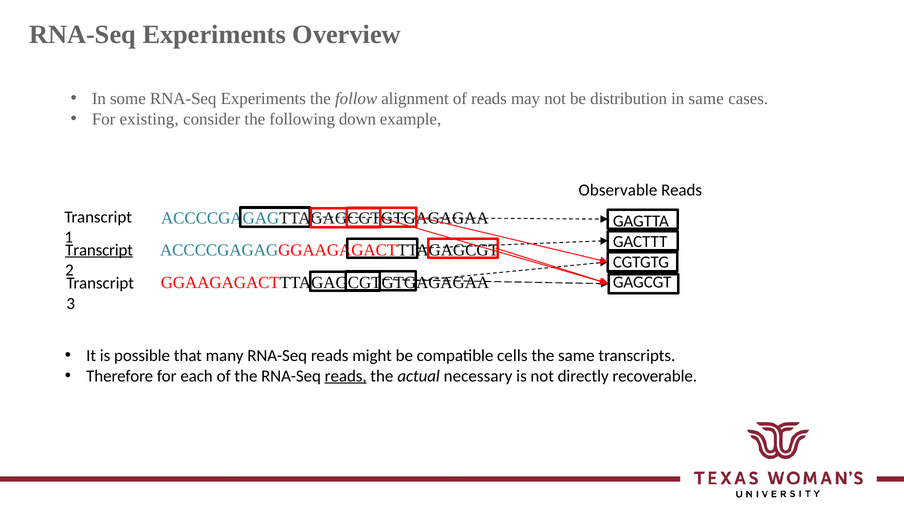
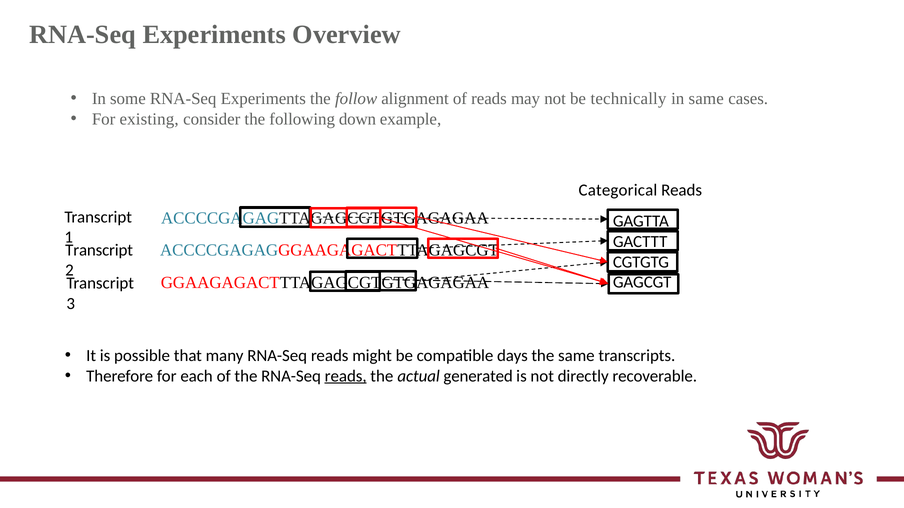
distribution: distribution -> technically (629, 99)
Observable: Observable -> Categorical (618, 190)
Transcript underline: present -> none (99, 250)
cells: cells -> days (512, 356)
necessary: necessary -> generated (478, 376)
